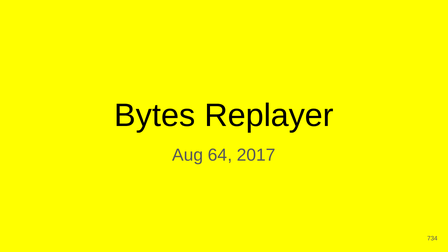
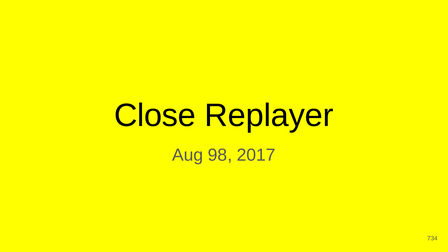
Bytes: Bytes -> Close (155, 115)
64: 64 -> 98 (220, 155)
